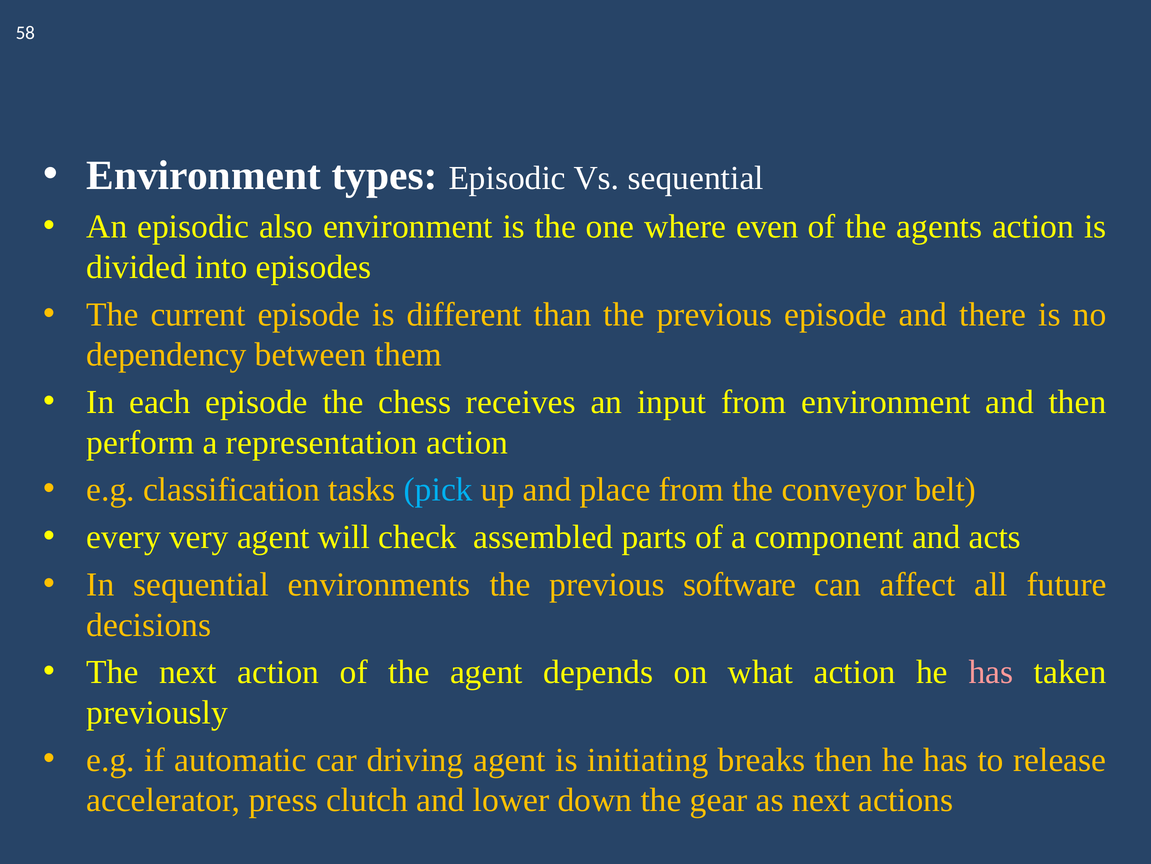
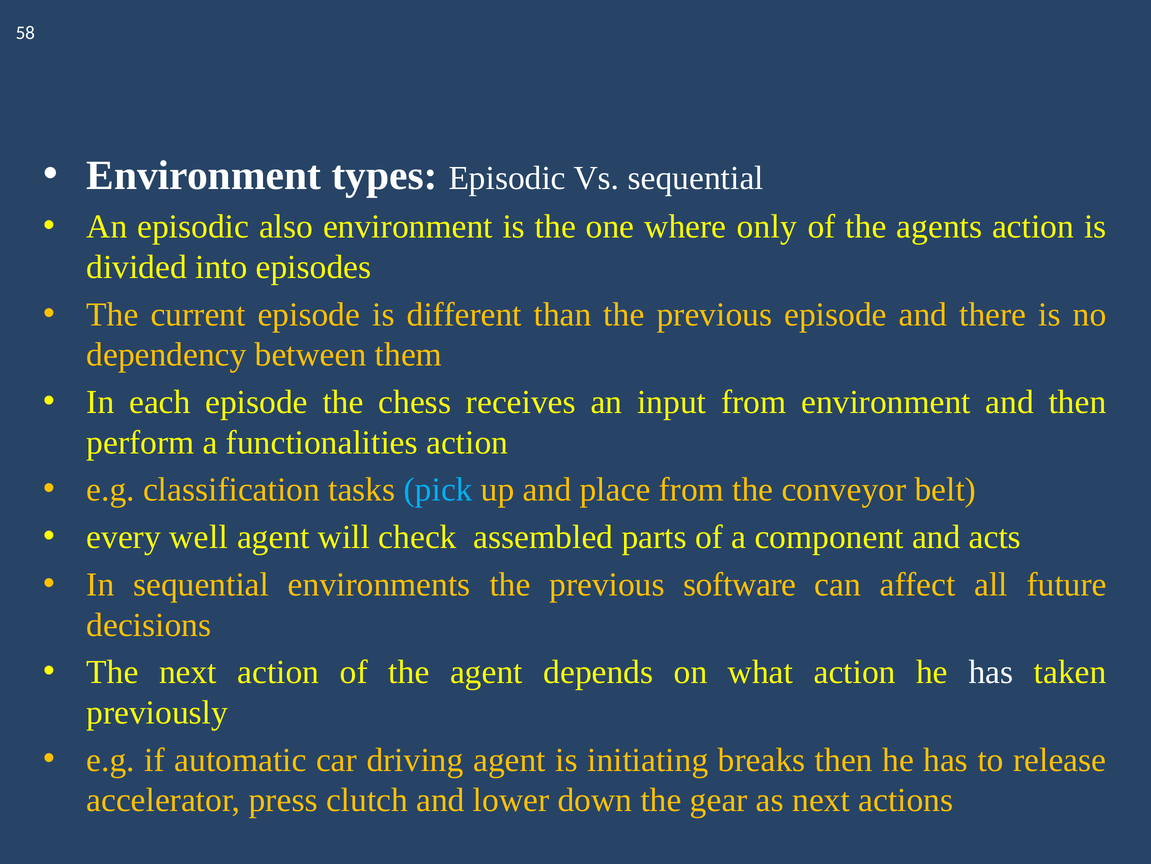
even: even -> only (767, 227)
representation: representation -> functionalities (322, 442)
very: very -> well (199, 537)
has colour: pink -> white (991, 672)
